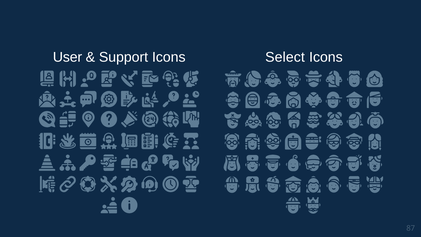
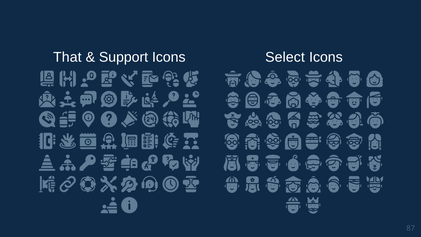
User: User -> That (67, 57)
